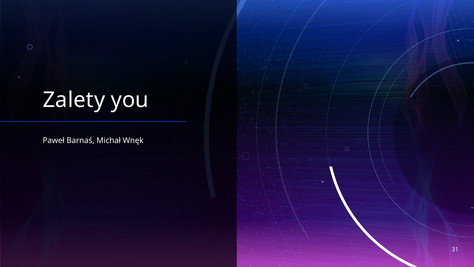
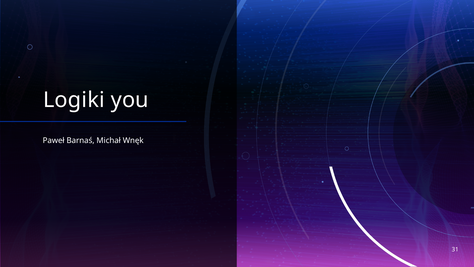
Zalety: Zalety -> Logiki (74, 100)
